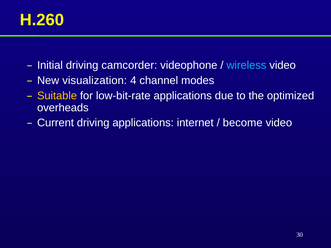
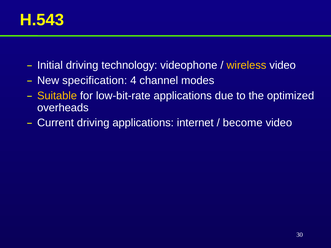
H.260: H.260 -> H.543 (42, 20)
camcorder: camcorder -> technology (129, 65)
wireless colour: light blue -> yellow (246, 65)
visualization: visualization -> specification (95, 81)
